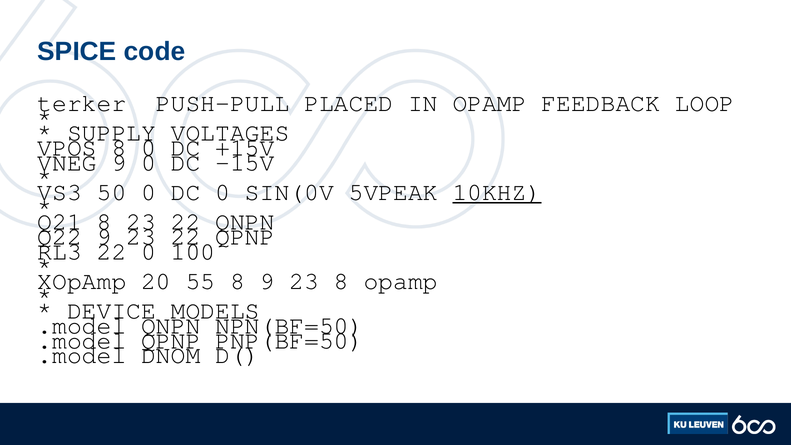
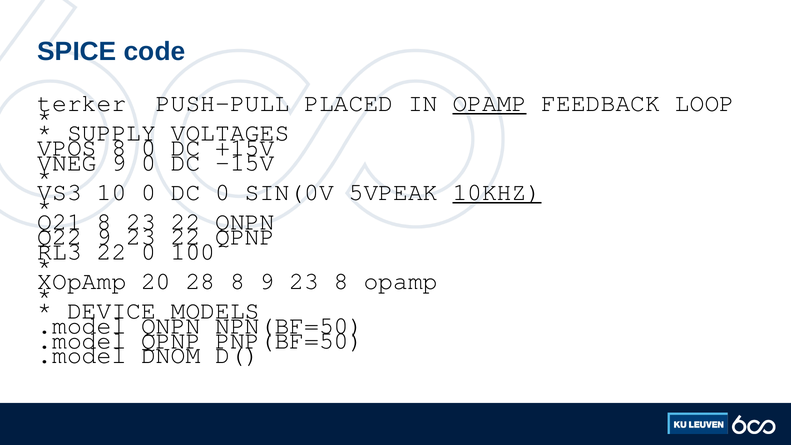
OPAMP underline: none -> present (490, 103)
50: 50 -> 10 (112, 192)
55: 55 -> 28 (200, 281)
